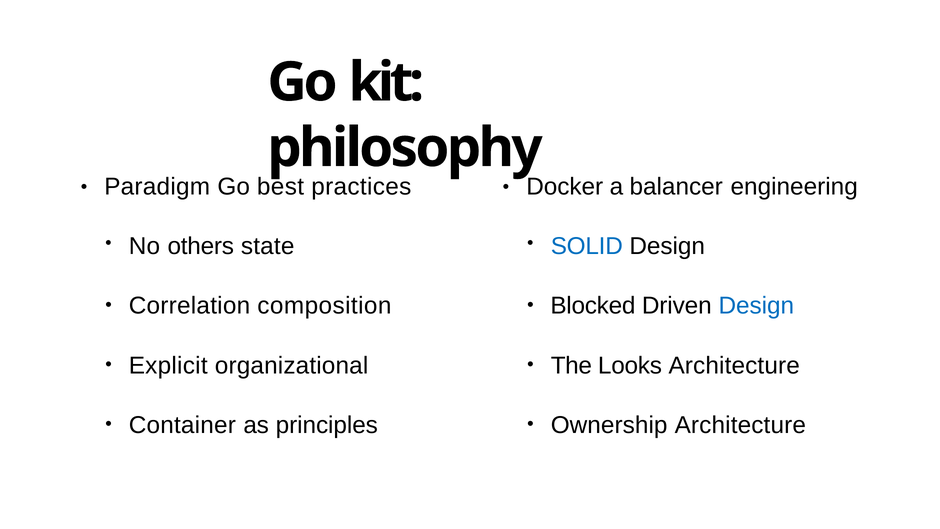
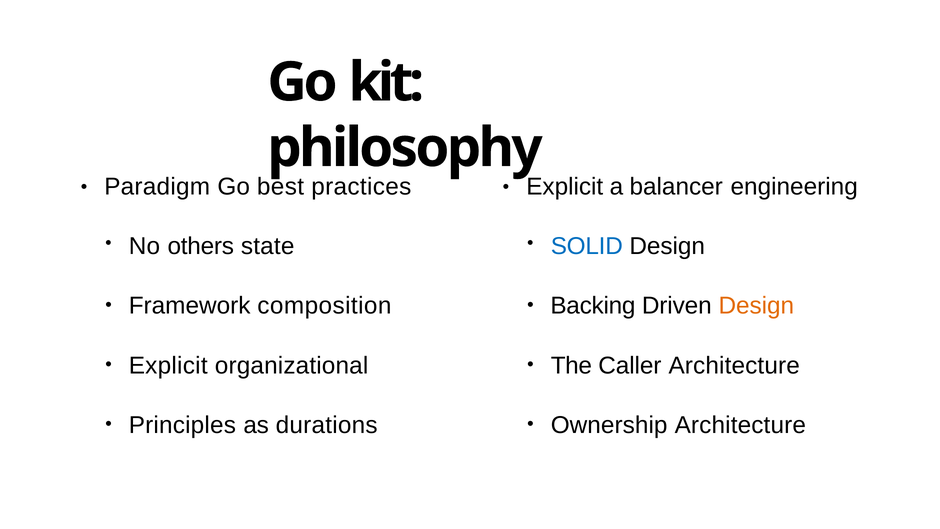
Docker: Docker -> Explicit (565, 187)
Correlation: Correlation -> Framework (190, 306)
Blocked: Blocked -> Backing (593, 306)
Design colour: blue -> orange (756, 306)
Looks: Looks -> Caller (630, 365)
Container: Container -> Principles (182, 425)
principles: principles -> durations (327, 425)
